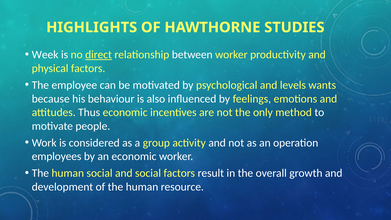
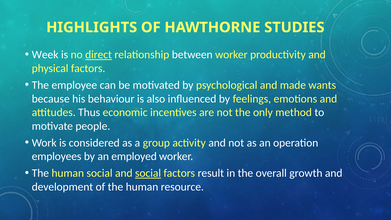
levels: levels -> made (293, 85)
an economic: economic -> employed (134, 156)
social underline: none -> present (148, 173)
